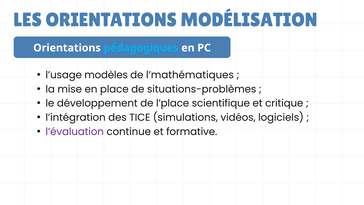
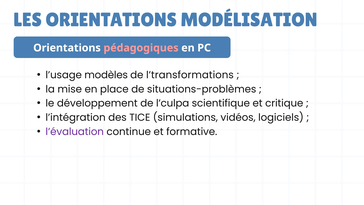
pédagogiques colour: light blue -> pink (141, 48)
l’mathématiques: l’mathématiques -> l’transformations (190, 75)
l’place: l’place -> l’culpa (173, 103)
